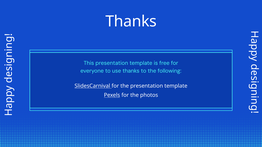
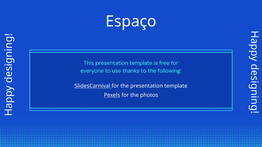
Thanks: Thanks -> Espaço (131, 21)
